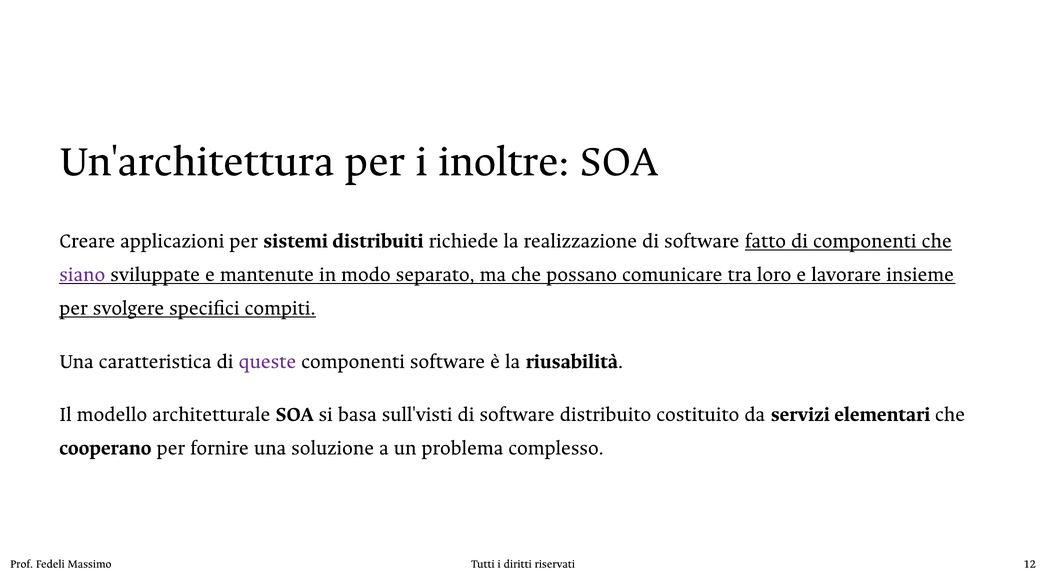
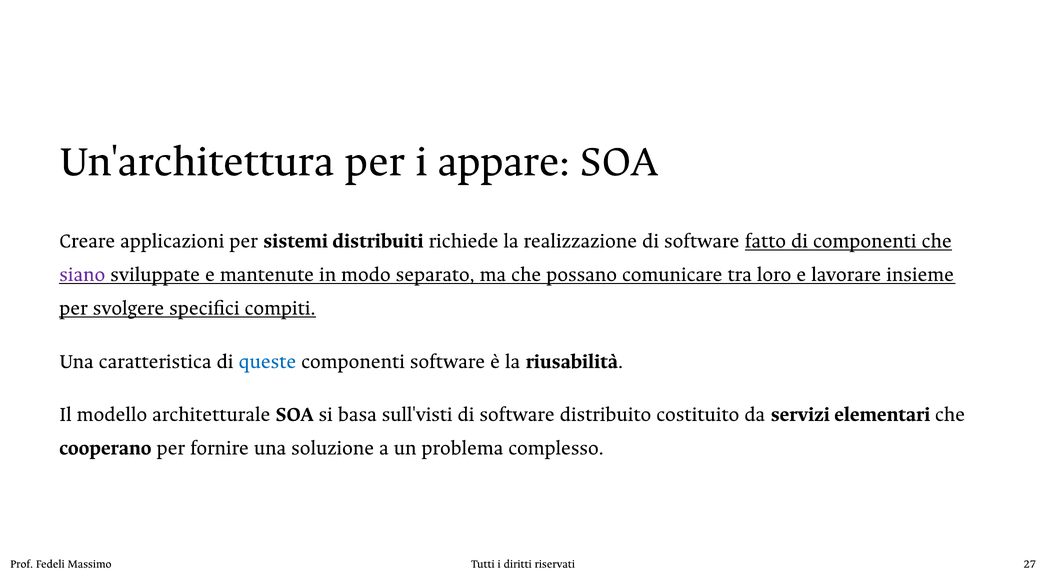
inoltre: inoltre -> appare (504, 161)
queste colour: purple -> blue (267, 361)
12: 12 -> 27 (1030, 564)
